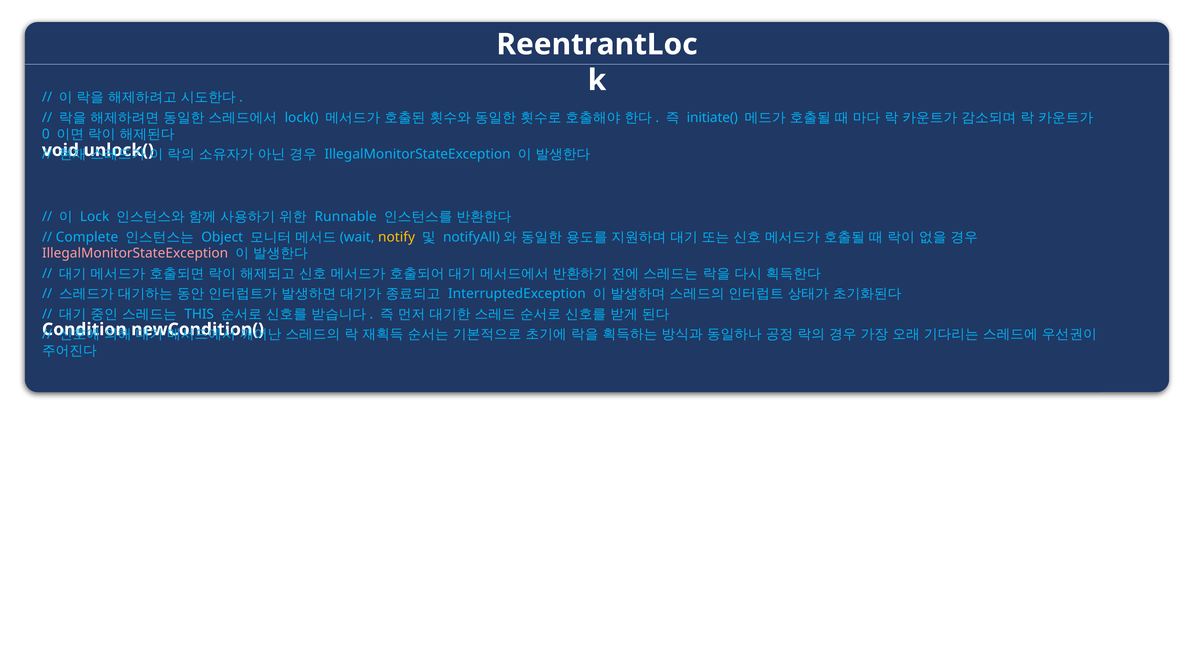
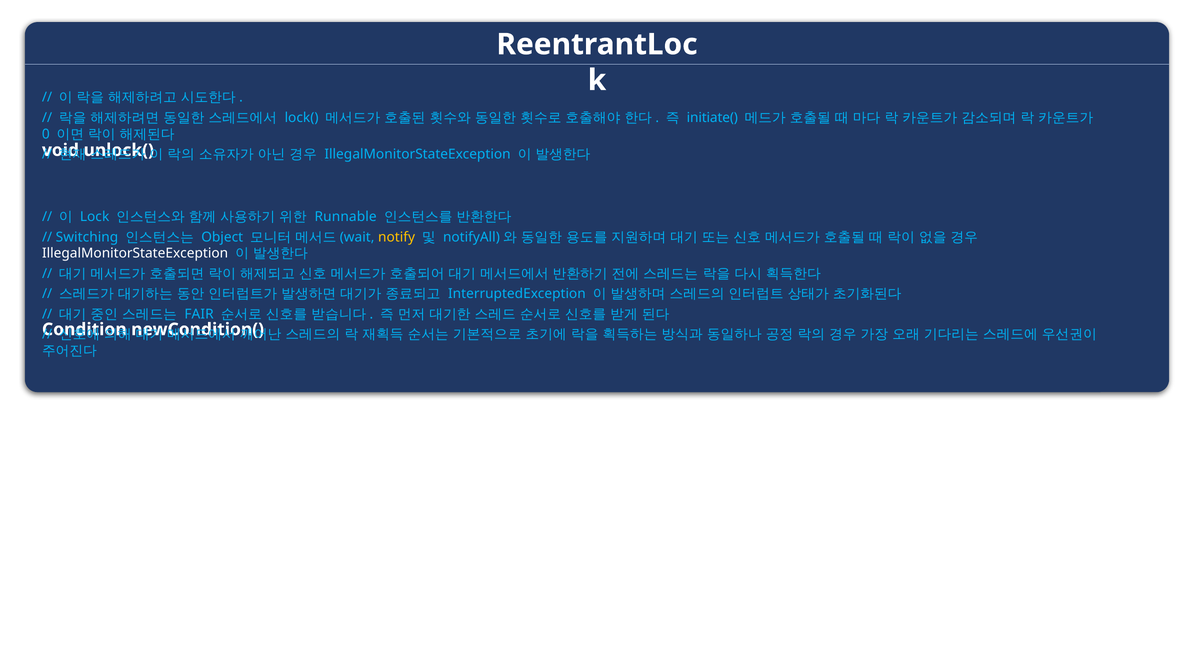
Complete: Complete -> Switching (87, 237)
IllegalMonitorStateException colour: pink -> white (135, 253)
THIS: THIS -> FAIR (199, 314)
